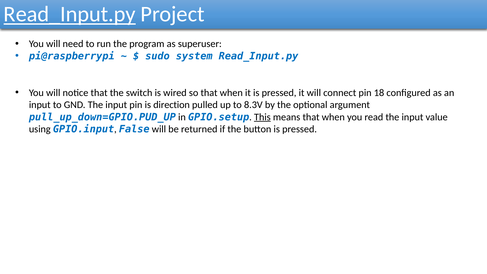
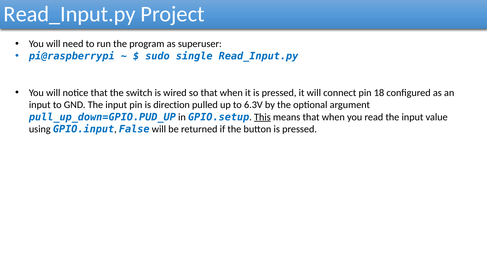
Read_Input.py underline: present -> none (70, 14)
system: system -> single (194, 56)
8.3V: 8.3V -> 6.3V (253, 105)
